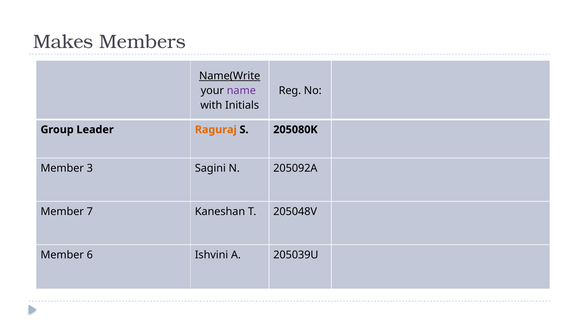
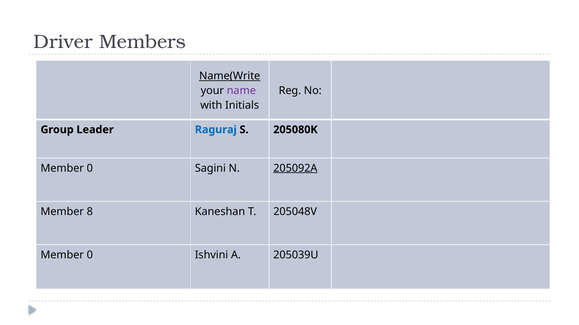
Makes: Makes -> Driver (63, 42)
Raguraj colour: orange -> blue (216, 130)
3: 3 -> 0 (90, 169)
205092A underline: none -> present (295, 169)
7: 7 -> 8 (90, 212)
6: 6 -> 0 (90, 255)
